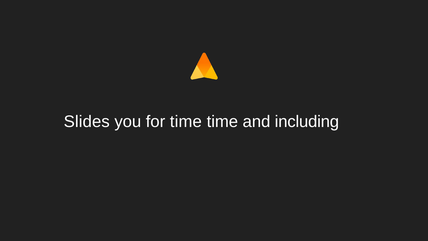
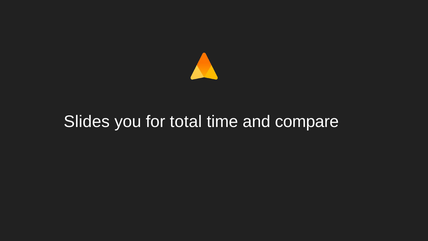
for time: time -> total (186, 122)
including: including -> compare (307, 122)
